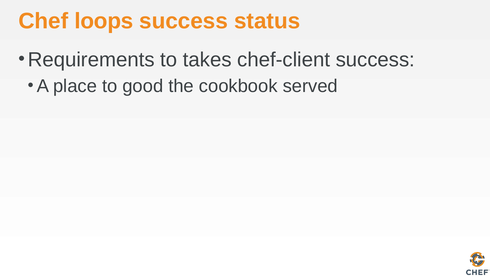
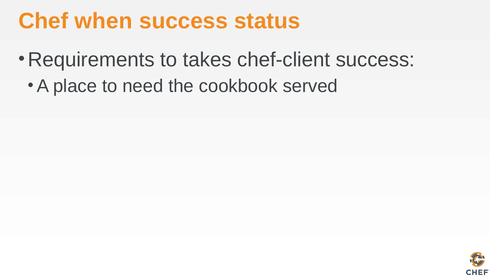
loops: loops -> when (104, 21)
good: good -> need (143, 86)
